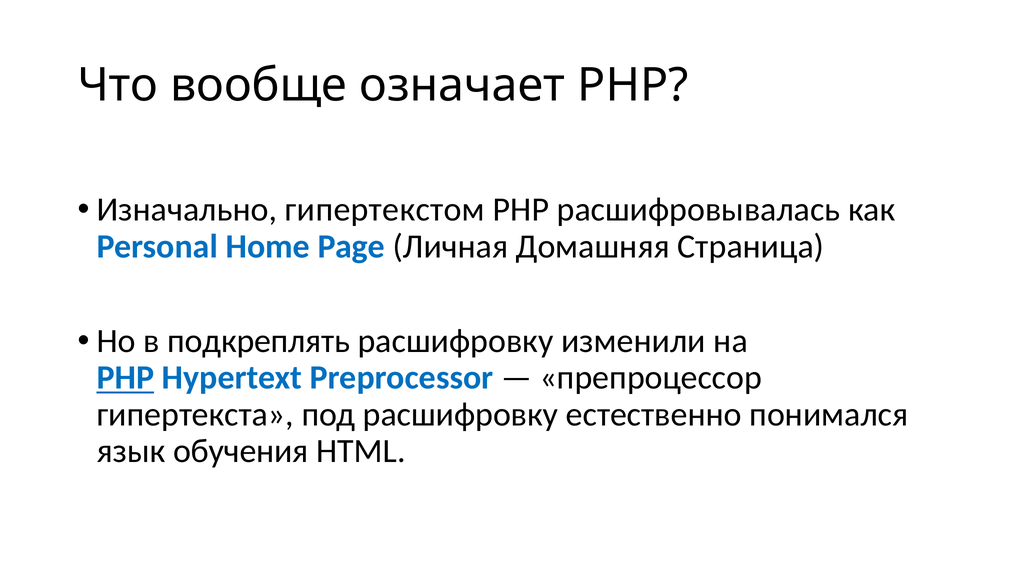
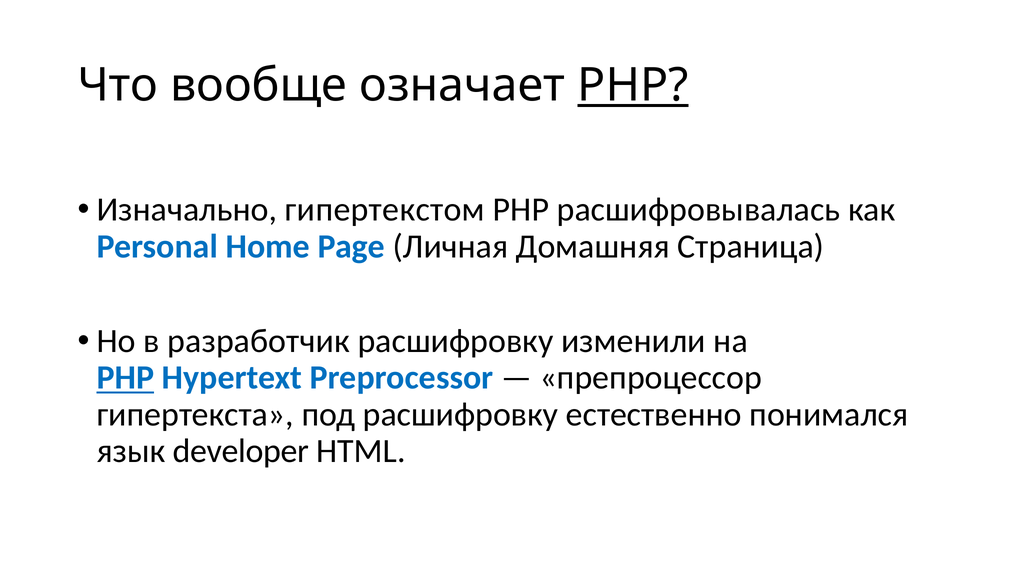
PHP underline: none -> present (633, 86)
подкреплять: подкреплять -> разработчик (259, 341)
обучения: обучения -> developer (241, 451)
